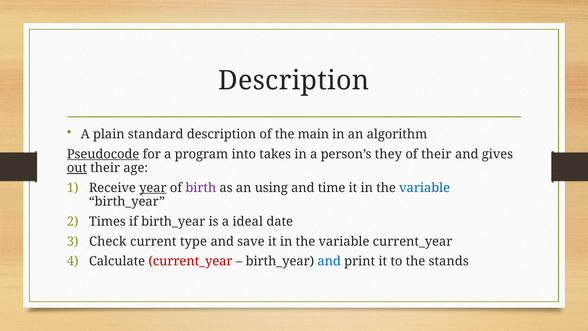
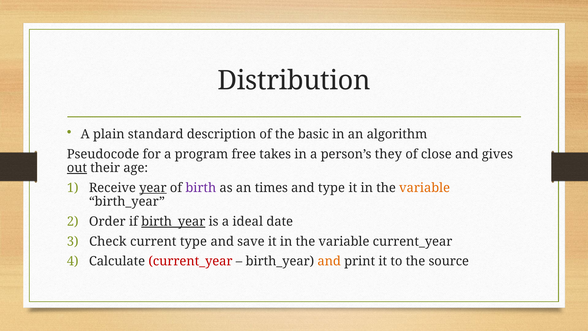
Description: Description -> Distribution (294, 81)
main: main -> basic (313, 134)
Pseudocode underline: present -> none (103, 154)
into: into -> free (244, 154)
of their: their -> close (436, 154)
using: using -> times (271, 188)
and time: time -> type (331, 188)
variable colour: blue -> orange (425, 188)
Times: Times -> Order (107, 221)
birth_year underline: none -> present (173, 221)
and colour: blue -> orange (329, 261)
stands: stands -> source (449, 261)
